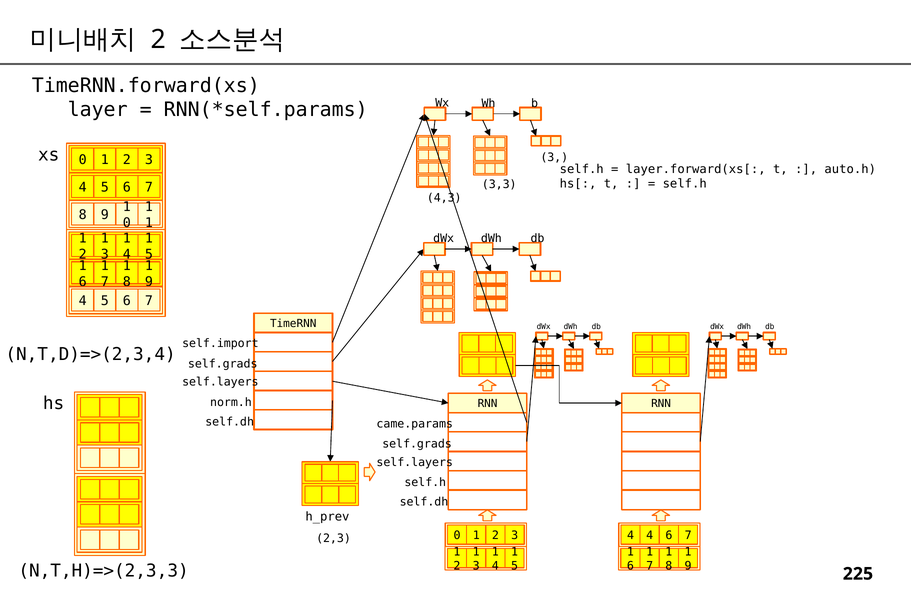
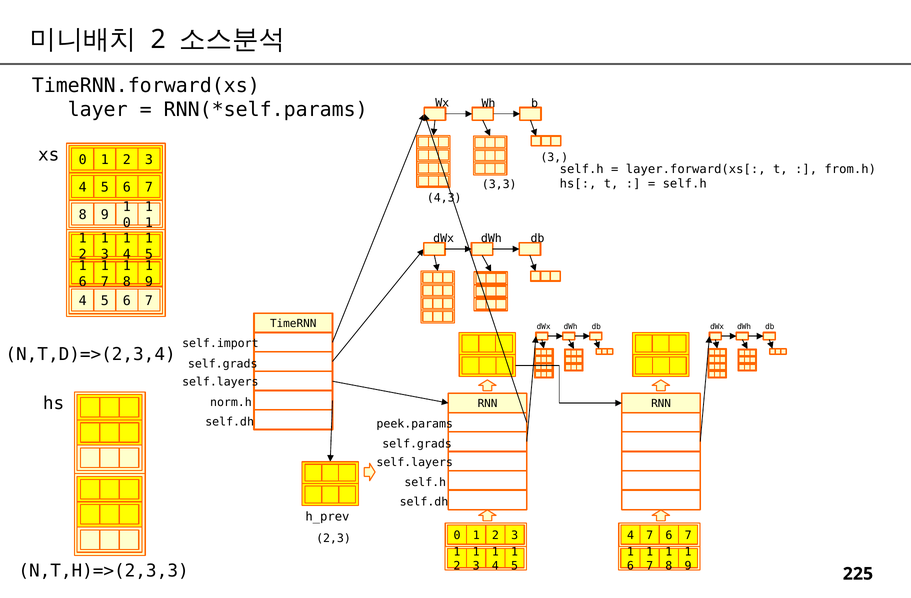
auto.h: auto.h -> from.h (850, 169)
came.params: came.params -> peek.params (415, 424)
4 4: 4 -> 7 (650, 536)
